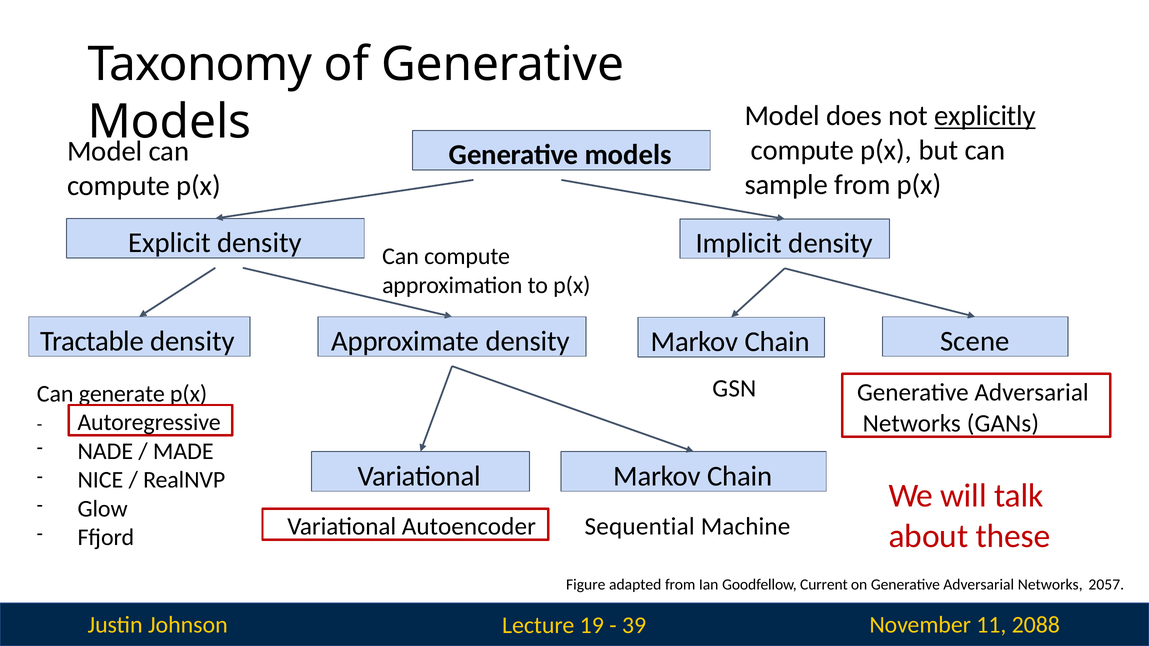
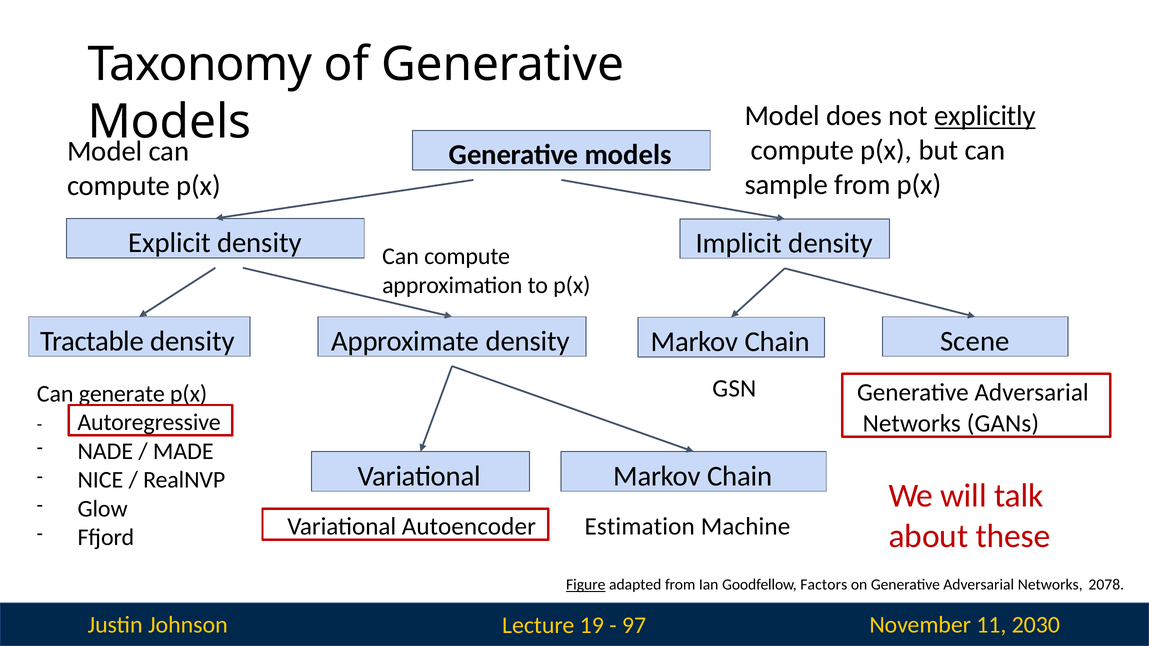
Sequential: Sequential -> Estimation (640, 527)
Figure underline: none -> present (586, 585)
Current: Current -> Factors (824, 585)
2057: 2057 -> 2078 (1106, 585)
39: 39 -> 97 (634, 626)
2088: 2088 -> 2030 (1036, 625)
